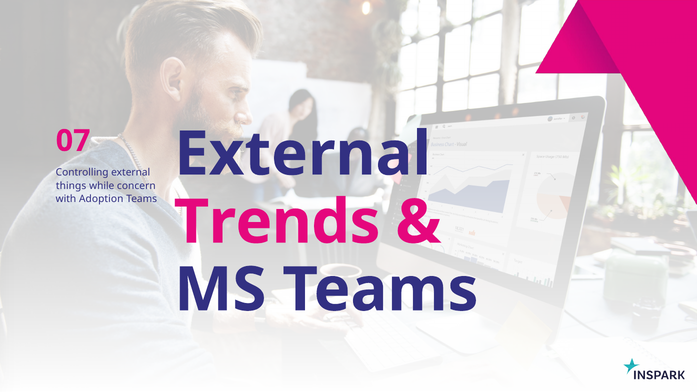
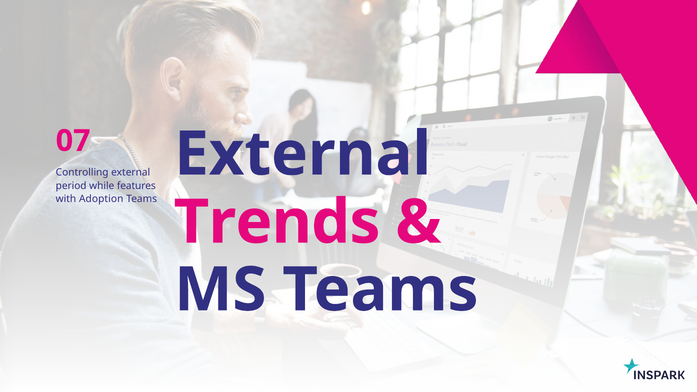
things: things -> period (71, 186)
concern: concern -> features (136, 186)
